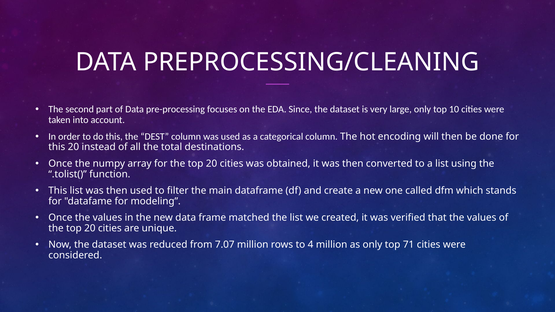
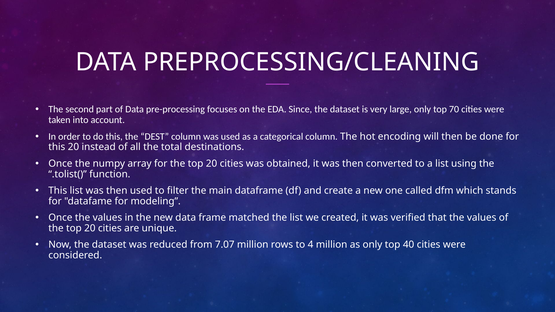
10: 10 -> 70 (454, 109)
71: 71 -> 40 (409, 245)
